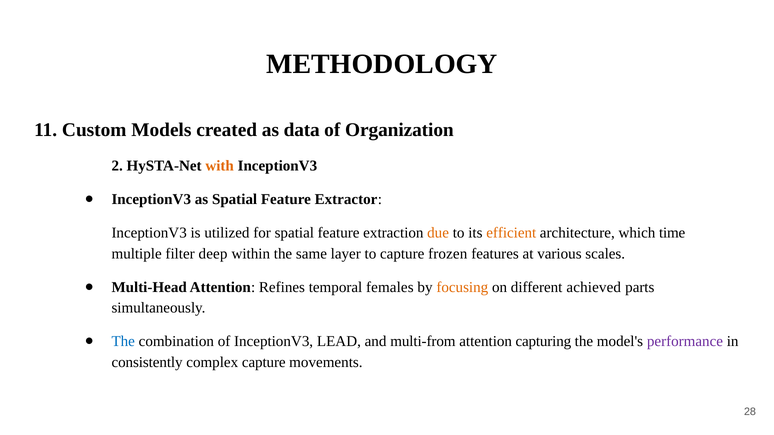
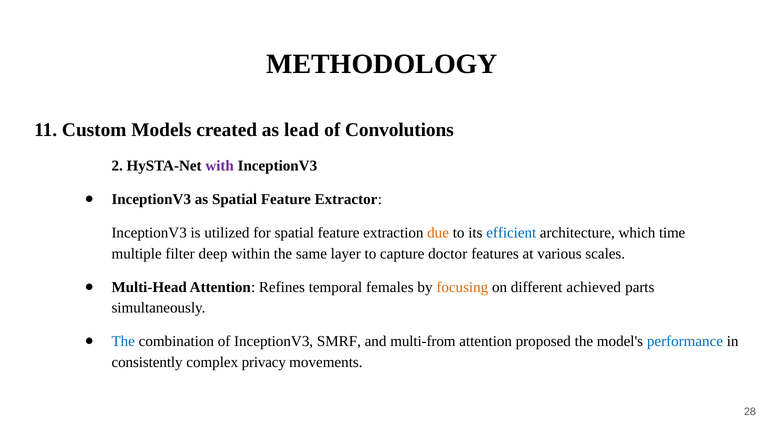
data: data -> lead (302, 130)
Organization: Organization -> Convolutions (399, 130)
with colour: orange -> purple (220, 166)
efficient colour: orange -> blue (511, 233)
frozen: frozen -> doctor (448, 254)
LEAD: LEAD -> SMRF (339, 342)
capturing: capturing -> proposed (543, 342)
performance colour: purple -> blue (685, 342)
complex capture: capture -> privacy (264, 363)
